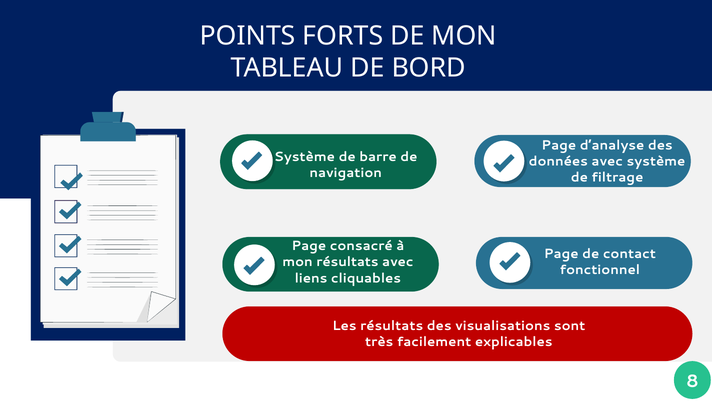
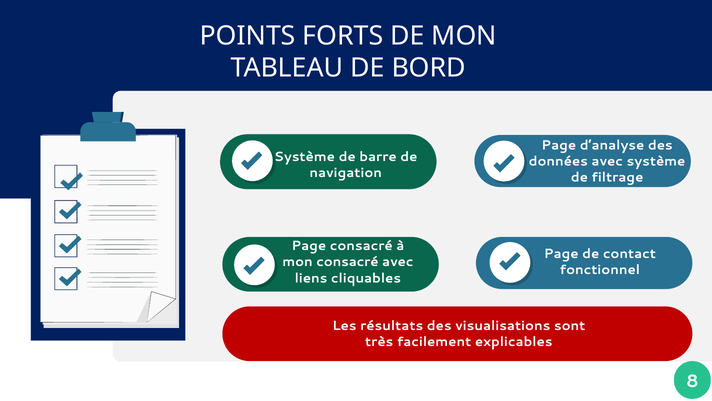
mon résultats: résultats -> consacré (347, 262)
